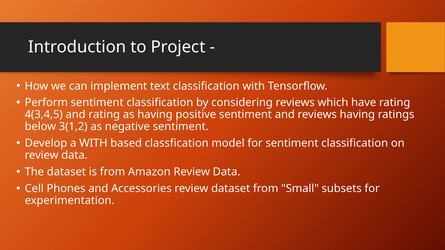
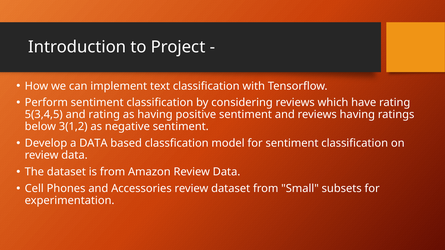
4(3,4,5: 4(3,4,5 -> 5(3,4,5 (44, 115)
a WITH: WITH -> DATA (93, 143)
